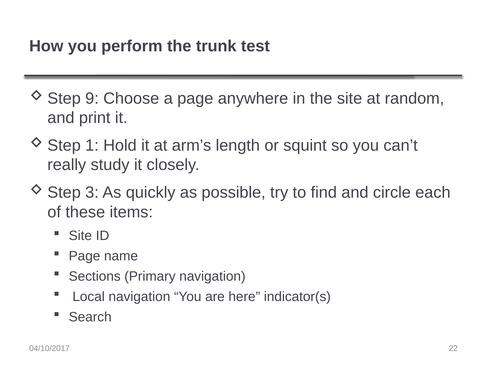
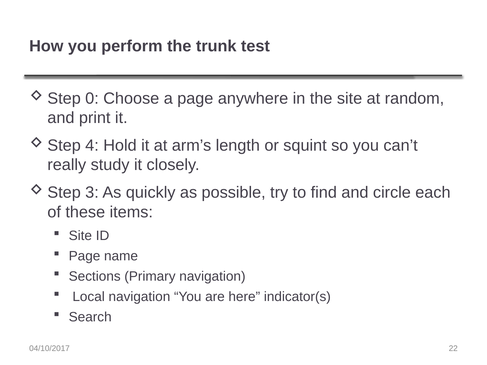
9: 9 -> 0 (92, 99)
1: 1 -> 4 (92, 146)
